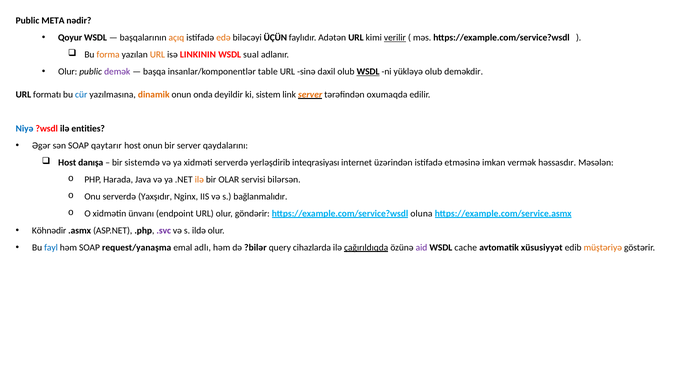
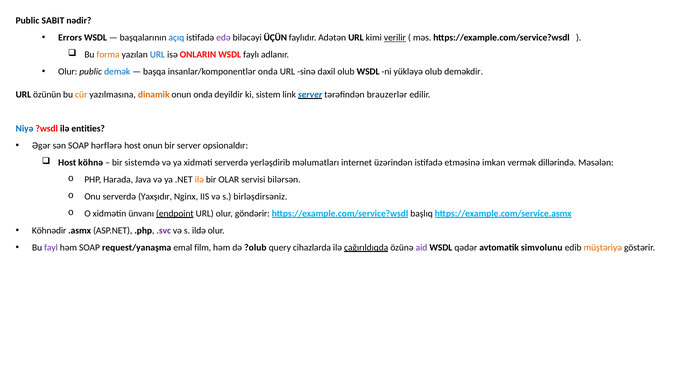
META: META -> SABIT (53, 21)
Qoyur: Qoyur -> Errors (70, 38)
açıq colour: orange -> blue (176, 38)
edə colour: orange -> purple (223, 38)
URL colour: orange -> blue (157, 55)
LINKININ: LINKININ -> ONLARIN (198, 55)
sual: sual -> faylı (251, 55)
demək colour: purple -> blue (117, 72)
insanlar/komponentlər table: table -> onda (268, 72)
WSDL underline: present -> none (368, 72)
formatı: formatı -> özünün (47, 95)
cür colour: blue -> orange (81, 95)
server colour: orange -> blue (310, 95)
oxumaqda: oxumaqda -> brauzerlər (387, 95)
qaytarır: qaytarır -> hərflərə (106, 146)
qaydalarını: qaydalarını -> opsionaldır (225, 146)
danışa: danışa -> köhnə (91, 163)
inteqrasiyası: inteqrasiyası -> məlumatları (316, 163)
həssasdır: həssasdır -> dillərində (557, 163)
bağlanmalıdır: bağlanmalıdır -> birləşdirsəniz (260, 197)
endpoint underline: none -> present (175, 214)
oluna: oluna -> başlıq (422, 214)
fayl colour: blue -> purple (51, 248)
adlı: adlı -> film (203, 248)
?bilər: ?bilər -> ?olub (255, 248)
cache: cache -> qədər (466, 248)
xüsusiyyət: xüsusiyyət -> simvolunu (542, 248)
